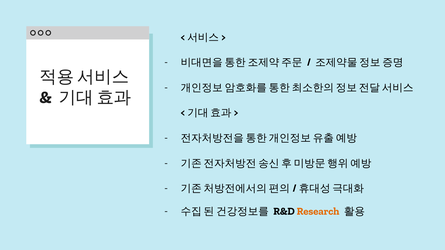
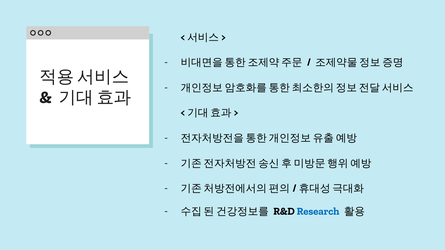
Research colour: orange -> blue (318, 212)
